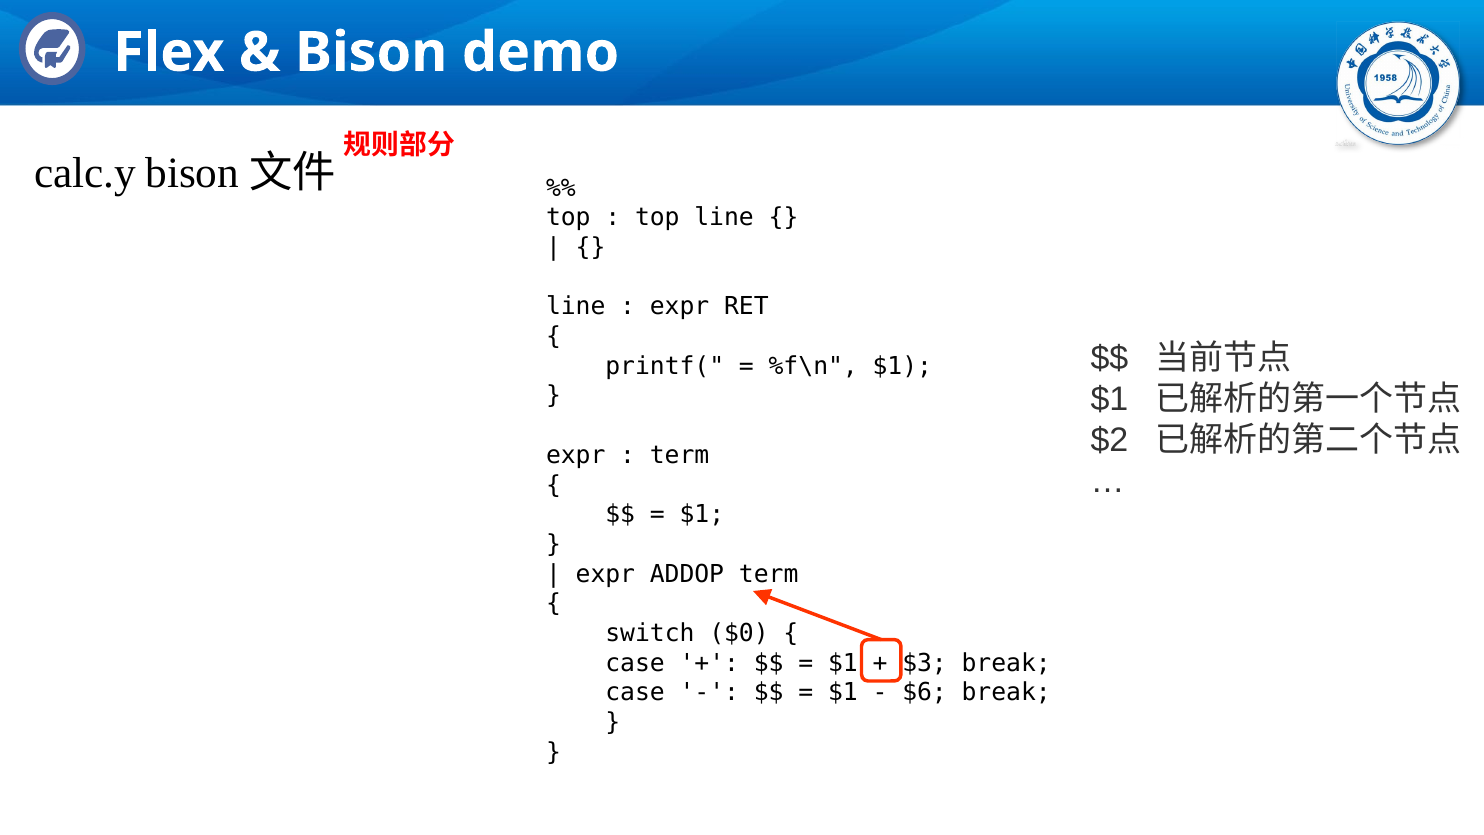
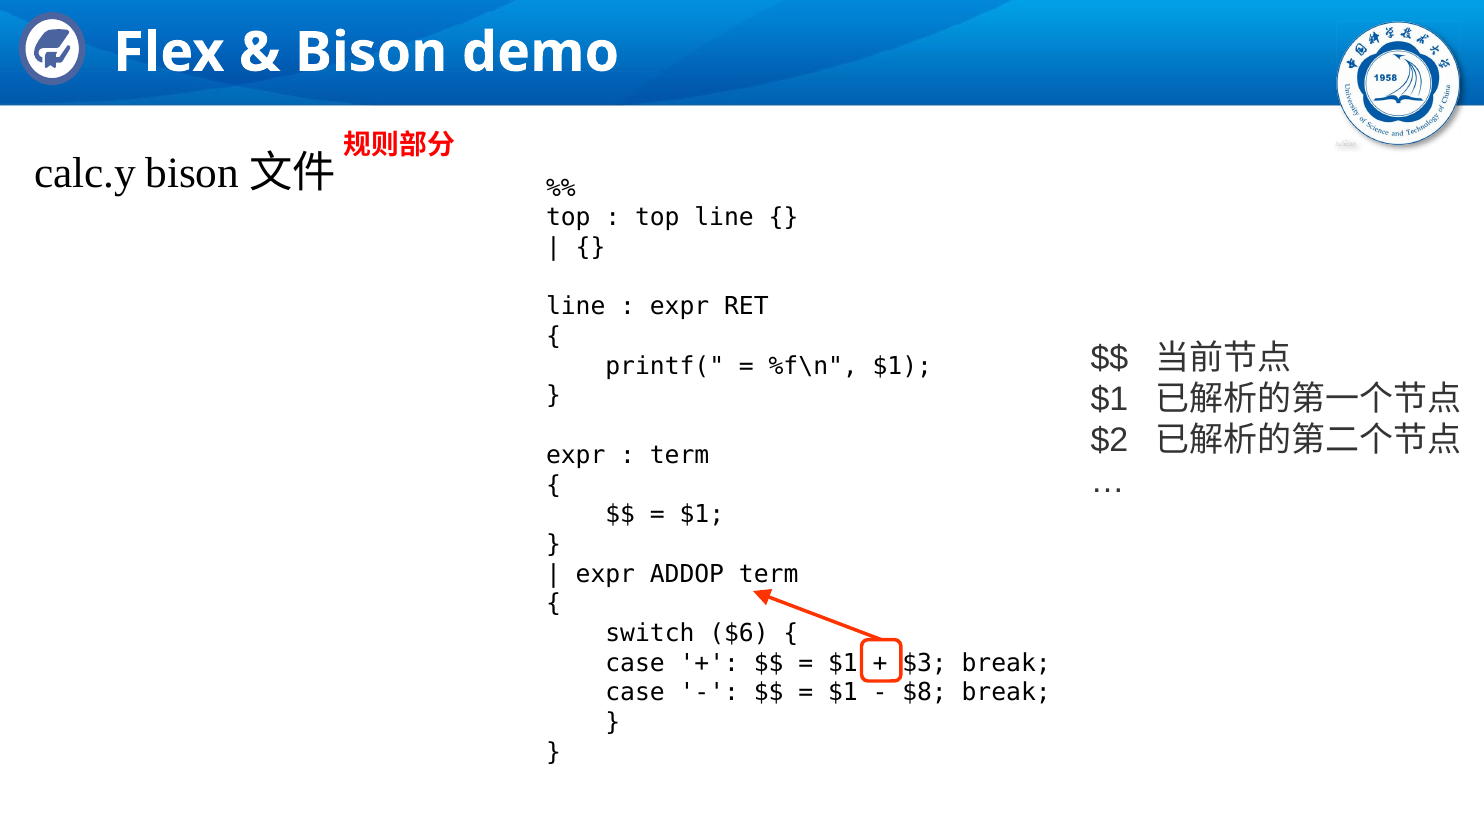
$0: $0 -> $6 (739, 633)
$6: $6 -> $8 (925, 692)
